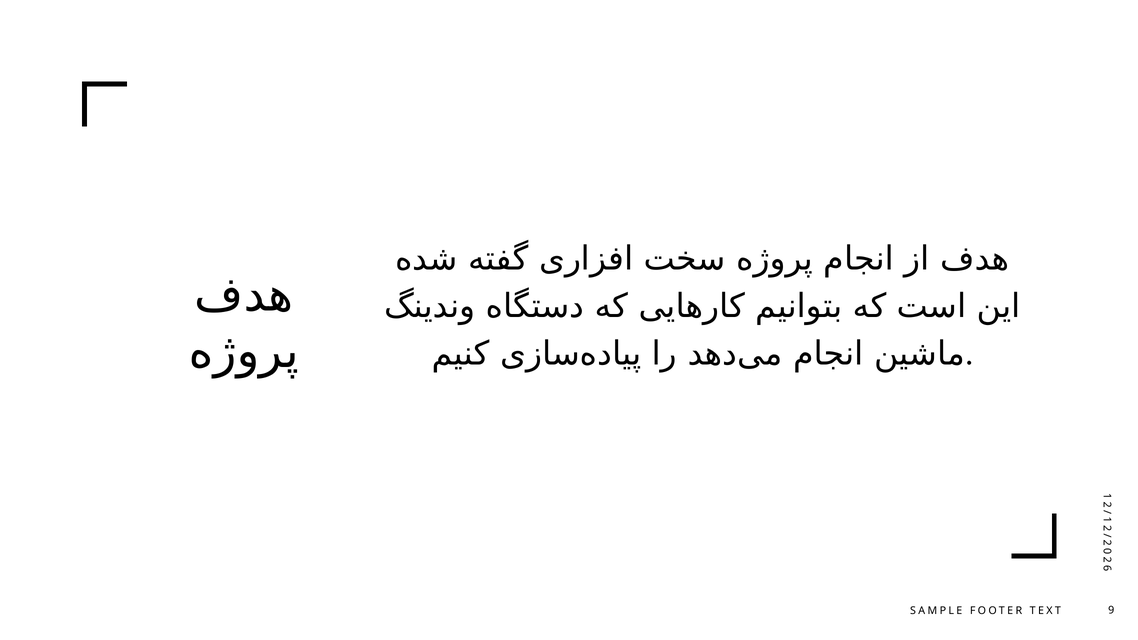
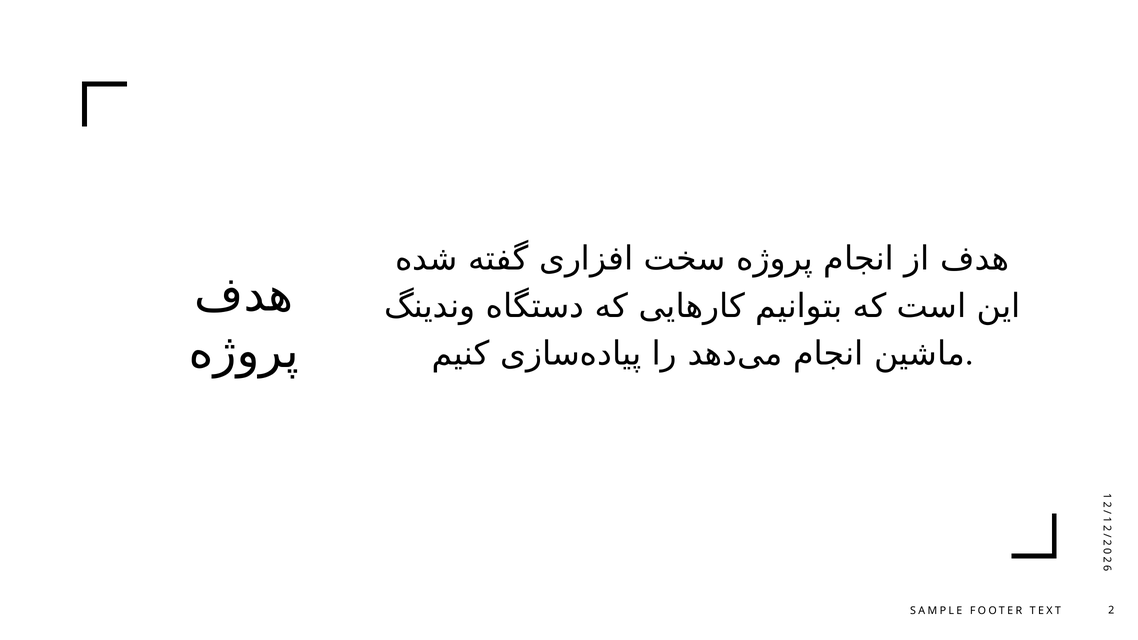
TEXT 9: 9 -> 2 (1111, 610)
